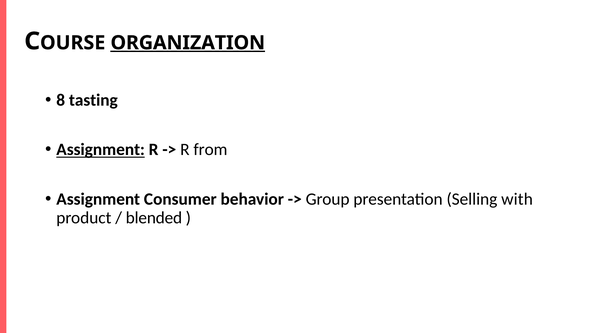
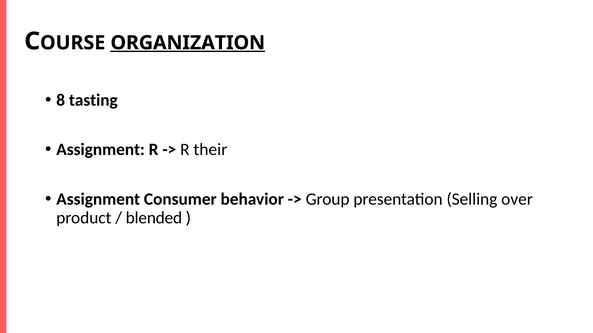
Assignment underline: present -> none (101, 150)
from: from -> their (210, 150)
with: with -> over (517, 200)
